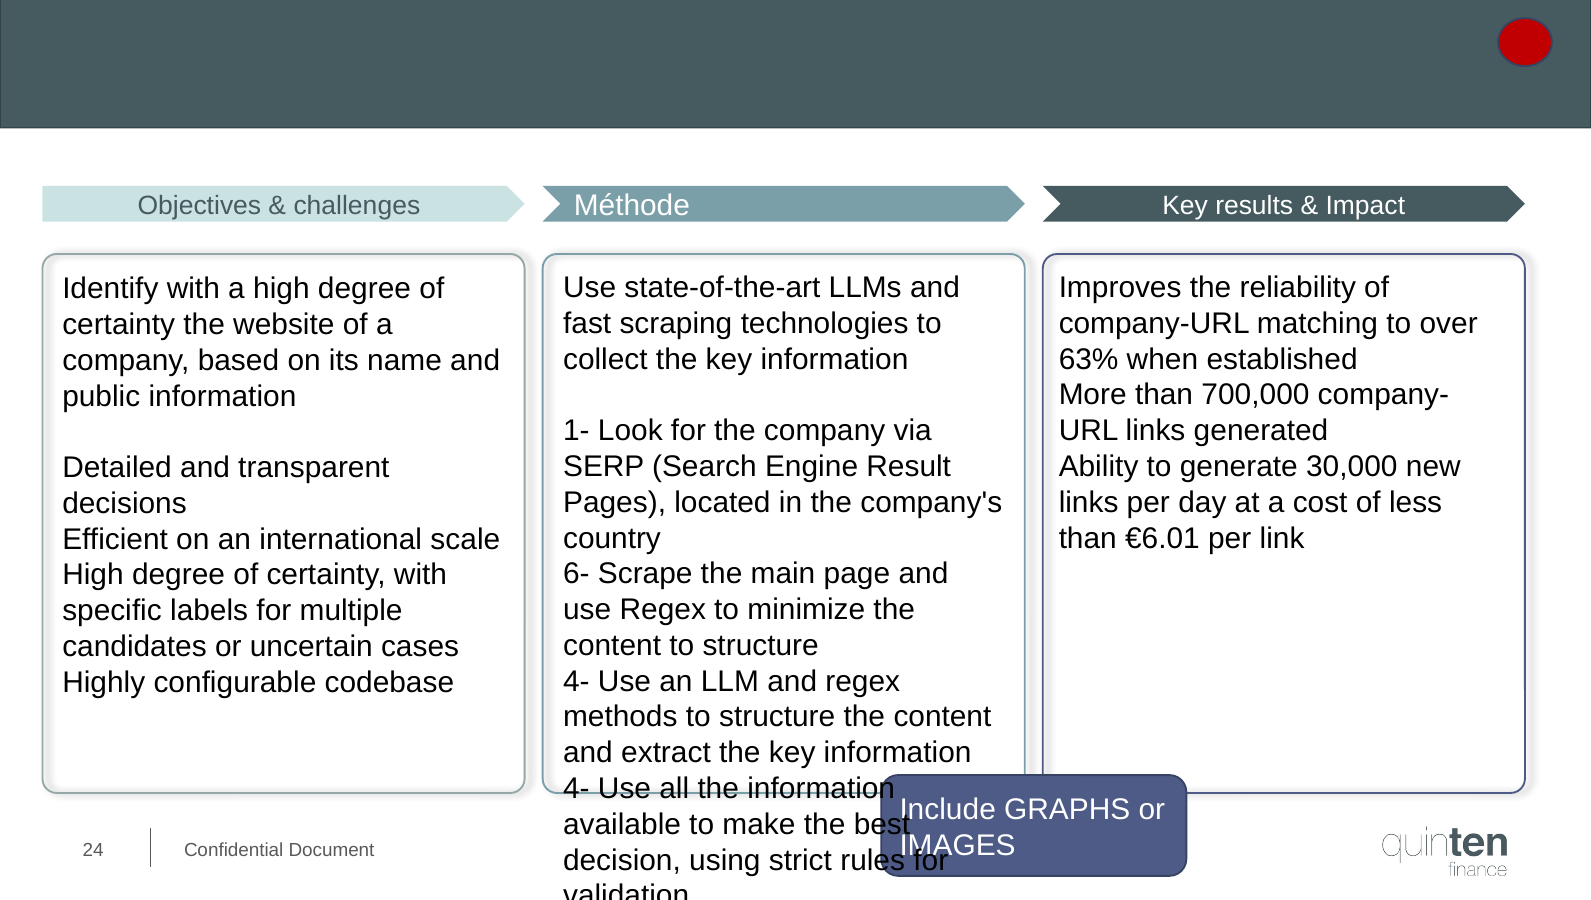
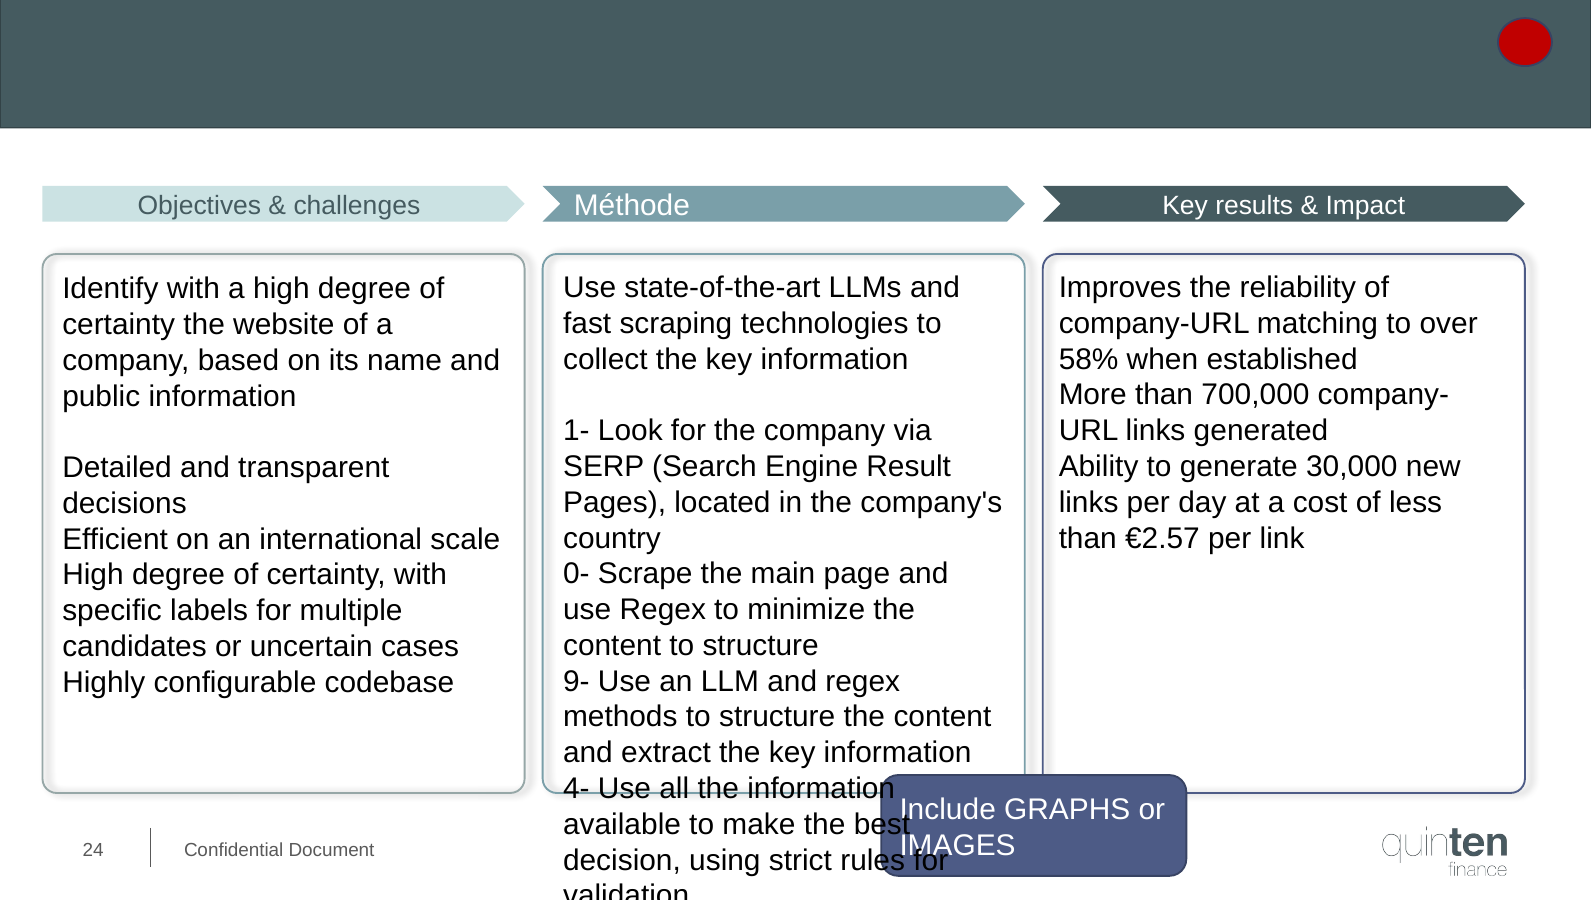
63%: 63% -> 58% (1089, 359)
€6.01: €6.01 -> €2.57 (1162, 538)
6-: 6- -> 0- (576, 574)
4-: 4- -> 9- (576, 681)
